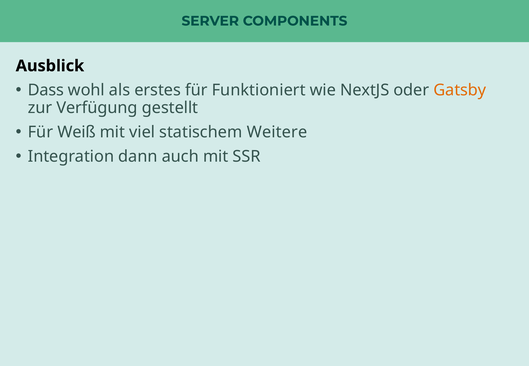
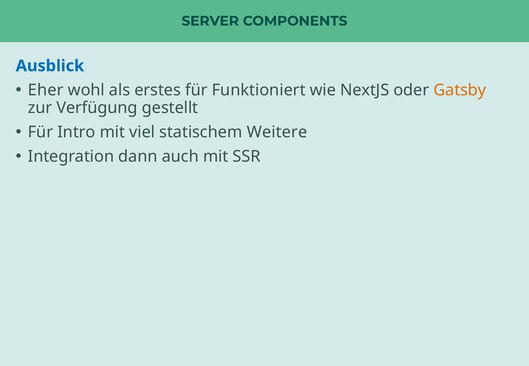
Ausblick colour: black -> blue (50, 66)
Dass: Dass -> Eher (46, 90)
Weiß: Weiß -> Intro (76, 132)
